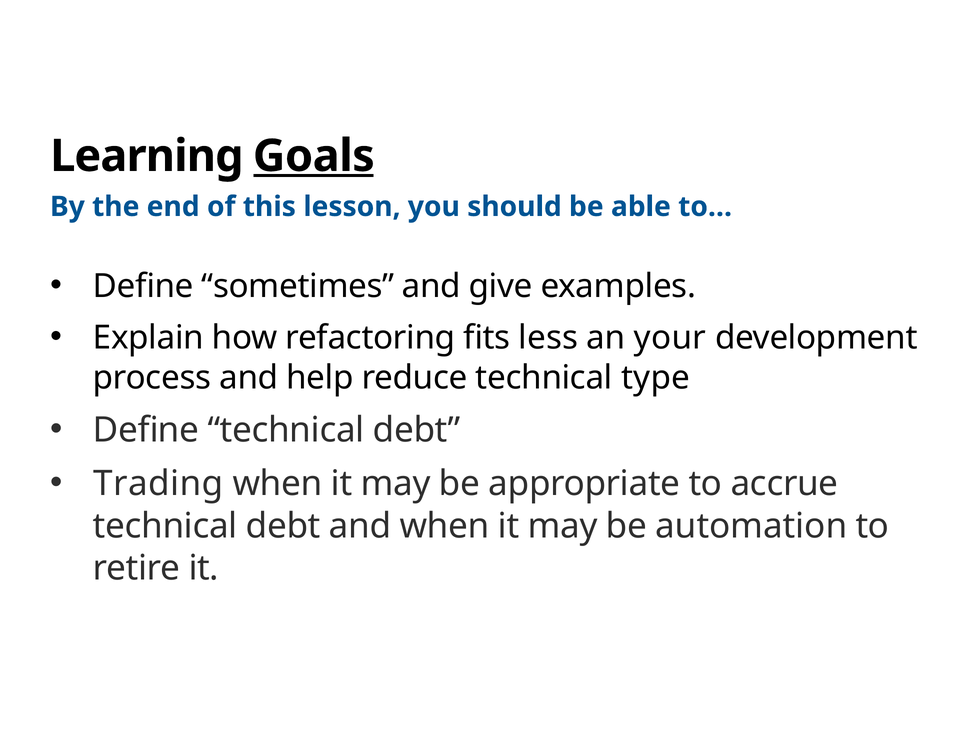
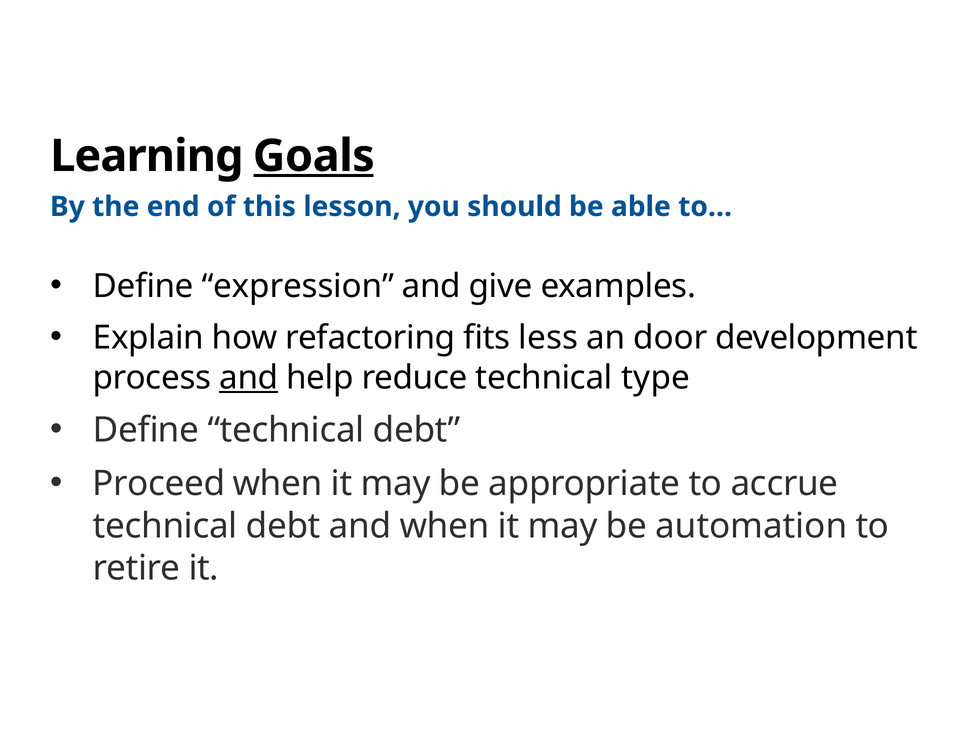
sometimes: sometimes -> expression (298, 286)
your: your -> door (670, 338)
and underline: none -> present (249, 377)
Trading: Trading -> Proceed (159, 484)
